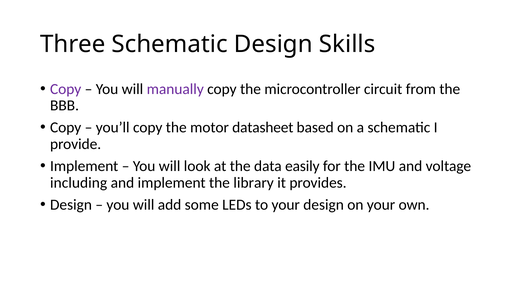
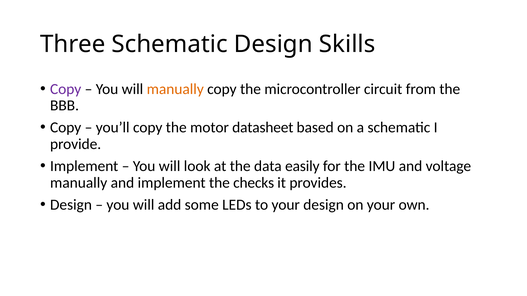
manually colour: purple -> orange (175, 89)
including: including -> manually (79, 183)
library: library -> checks (254, 183)
